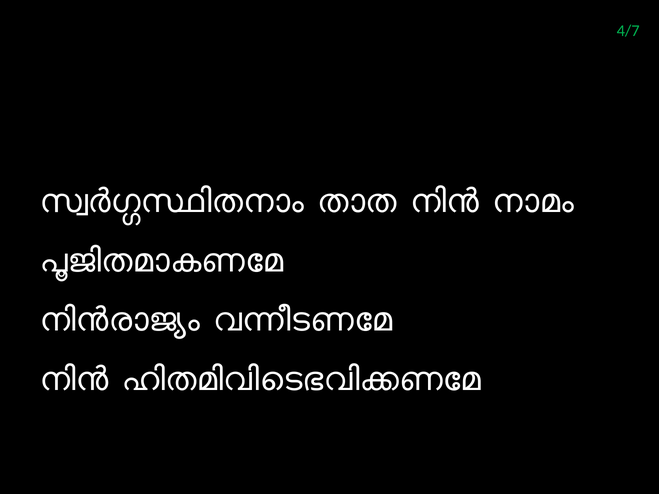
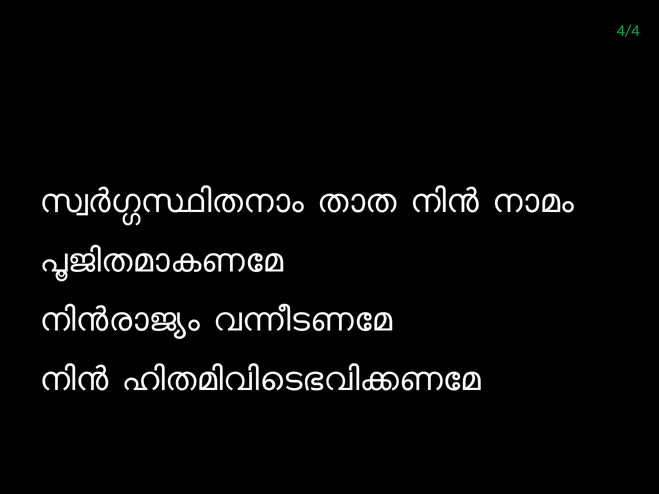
4/7: 4/7 -> 4/4 (628, 31)
